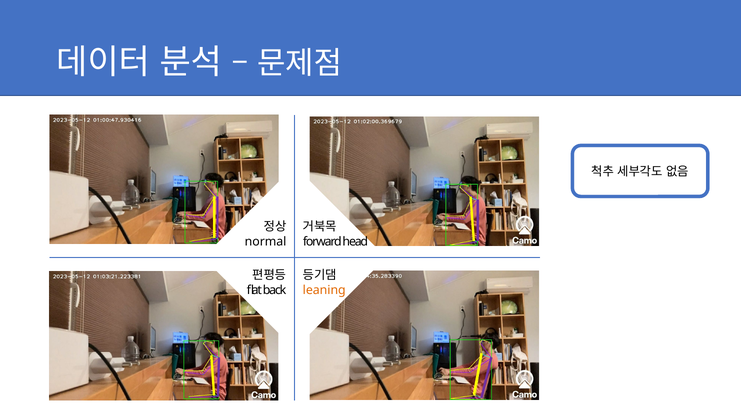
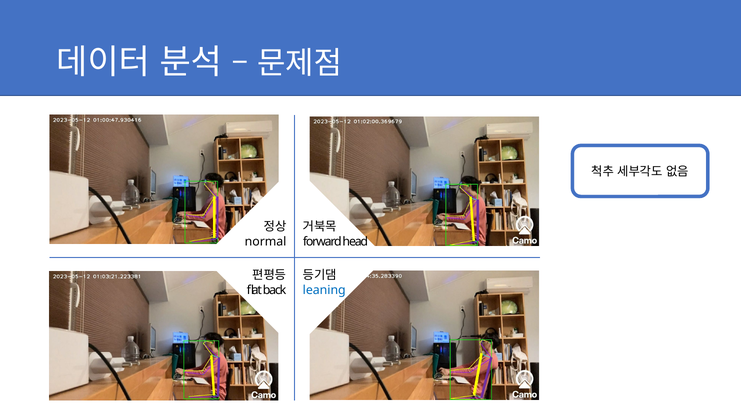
leaning colour: orange -> blue (324, 290)
